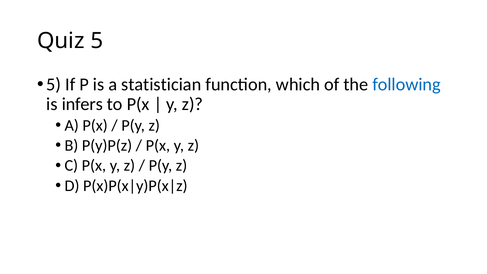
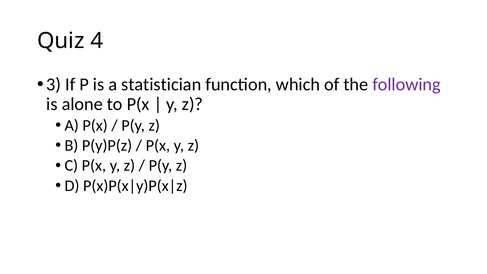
Quiz 5: 5 -> 4 (97, 41)
5: 5 -> 3 (54, 84)
following colour: blue -> purple (407, 84)
infers: infers -> alone (82, 104)
